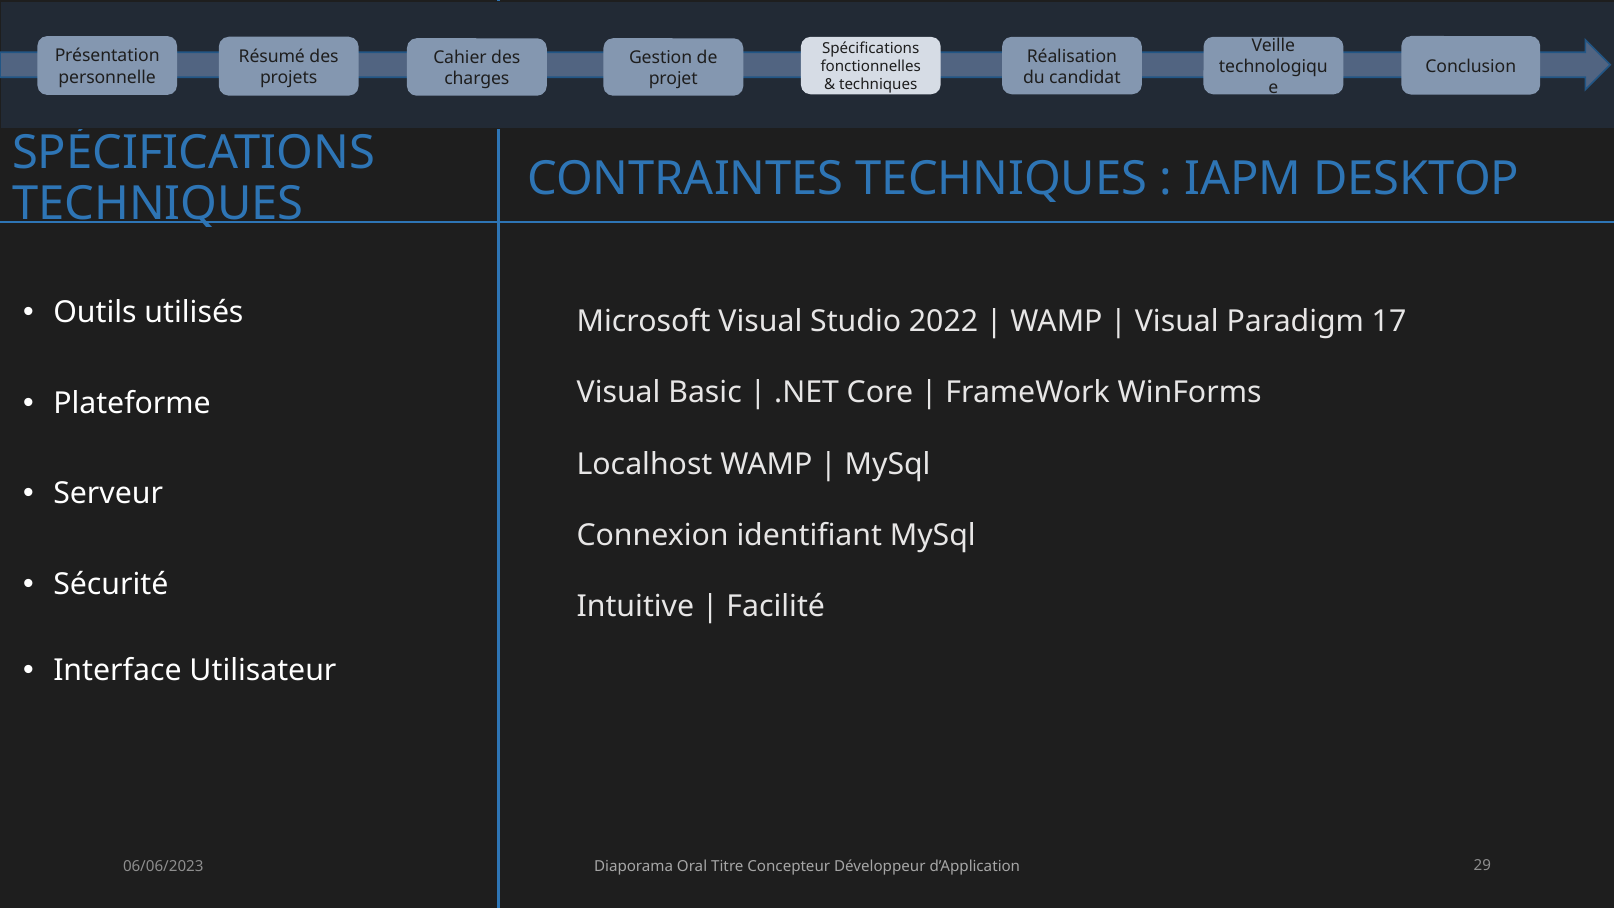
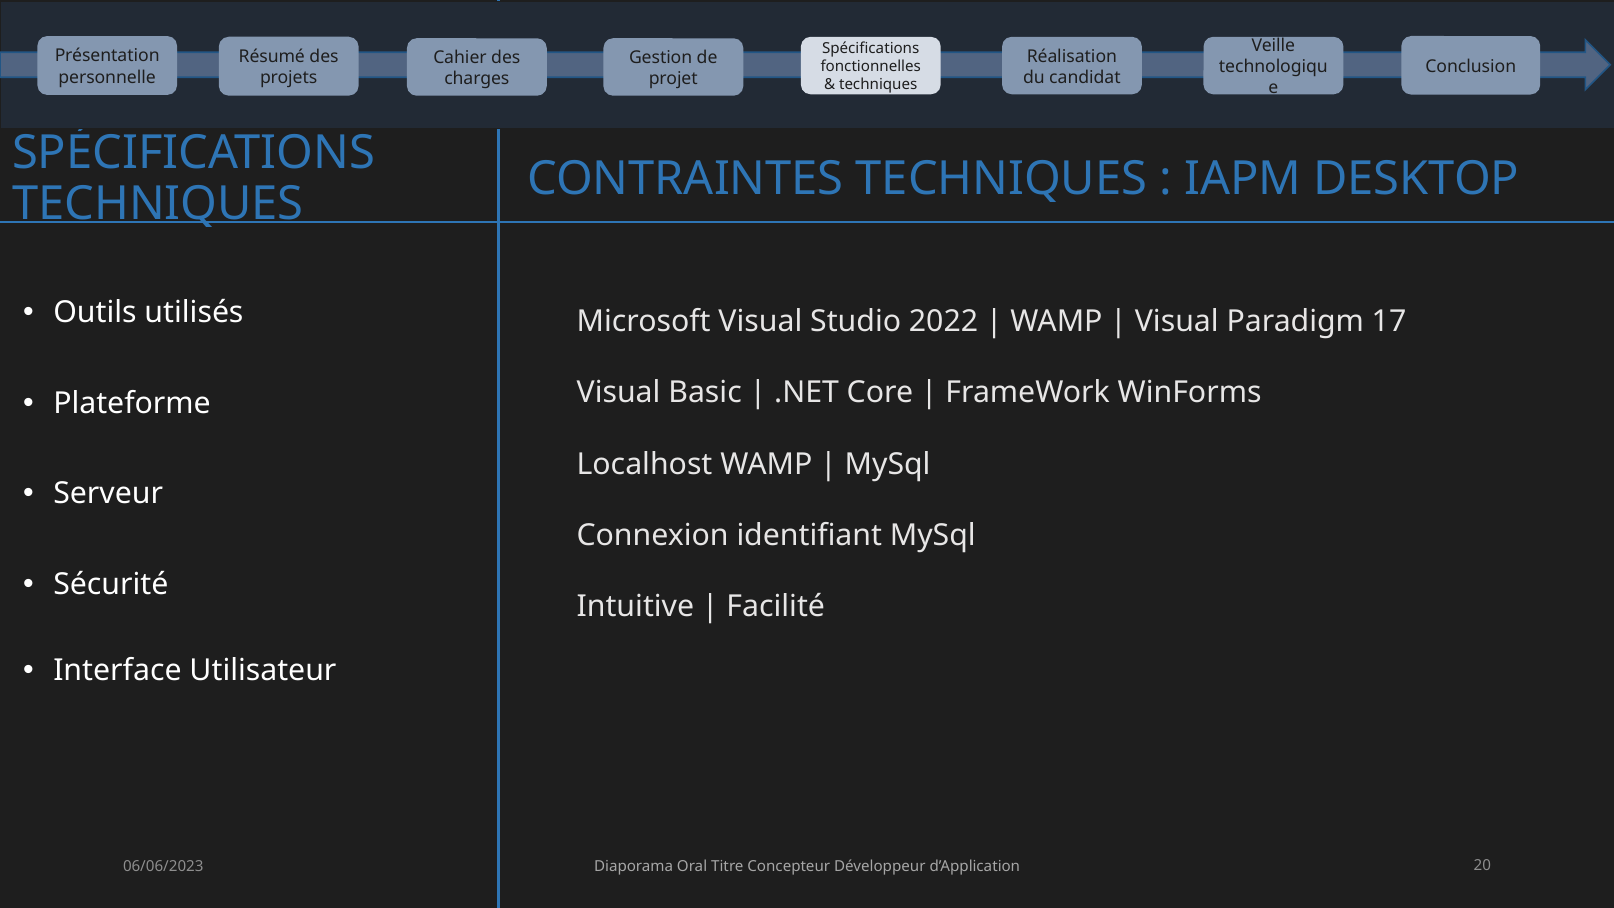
29: 29 -> 20 (1482, 865)
